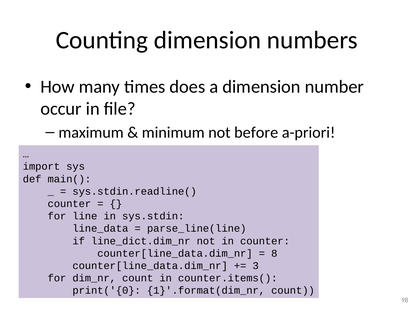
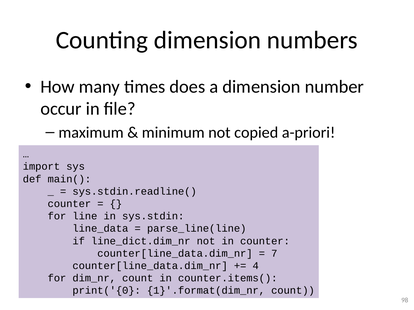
before: before -> copied (256, 133)
8: 8 -> 7 (274, 254)
3: 3 -> 4 (256, 266)
